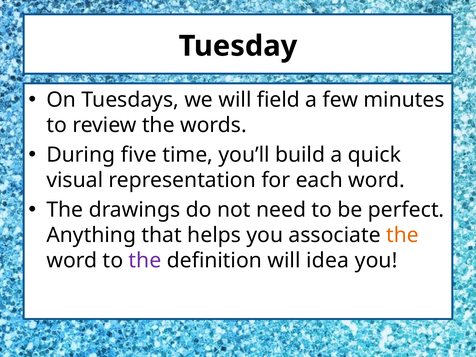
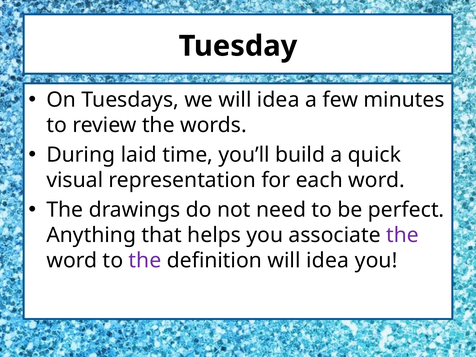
we will field: field -> idea (278, 100)
five: five -> laid (139, 155)
the colour: orange -> purple (402, 235)
